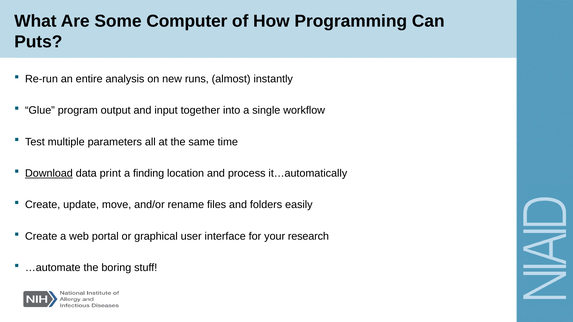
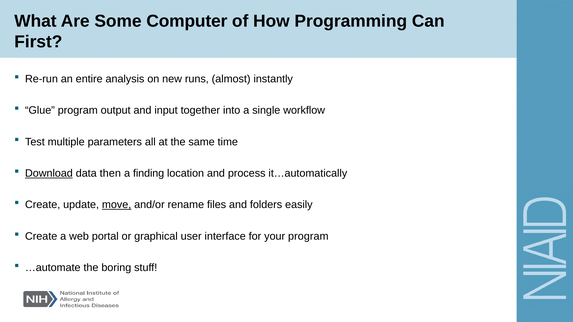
Puts: Puts -> First (38, 42)
print: print -> then (110, 173)
move underline: none -> present (117, 205)
your research: research -> program (308, 236)
